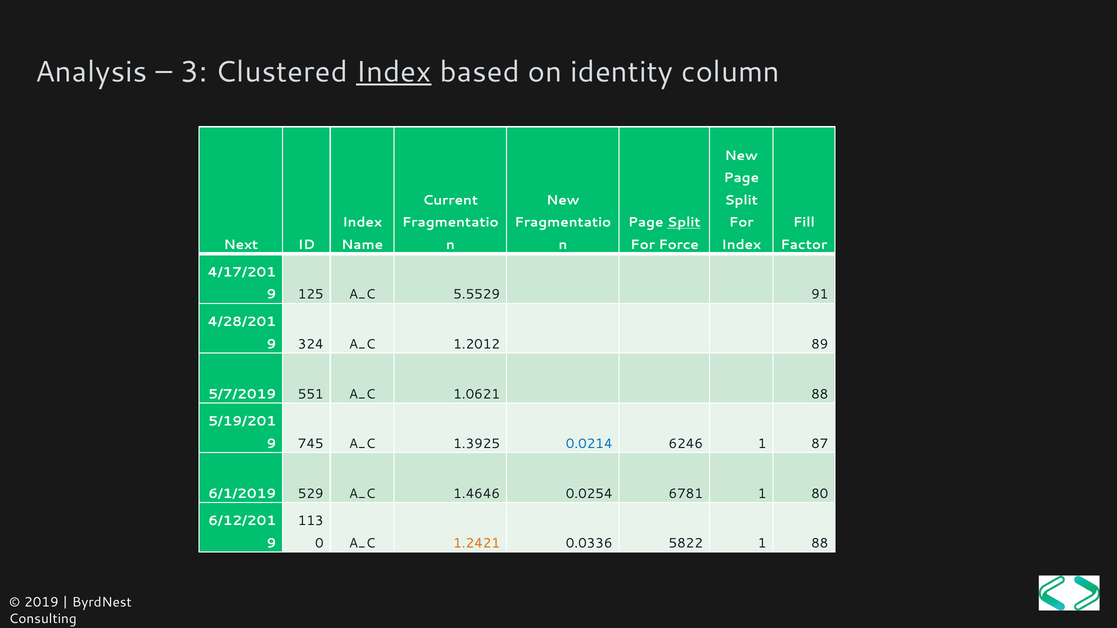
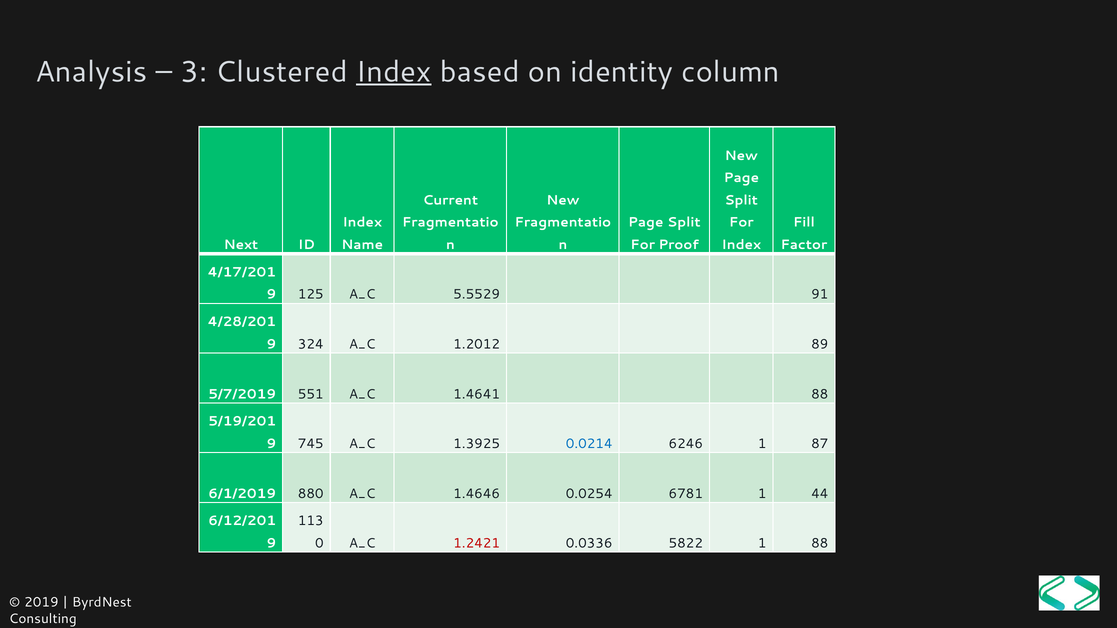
Split underline: present -> none (684, 223)
Force: Force -> Proof (679, 245)
1.0621: 1.0621 -> 1.4641 (477, 394)
529: 529 -> 880 (311, 494)
80: 80 -> 44 (820, 494)
1.2421 colour: orange -> red (477, 544)
